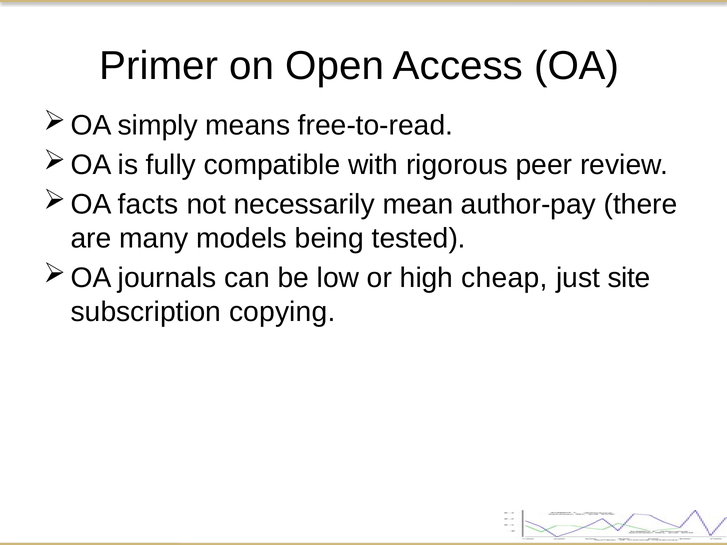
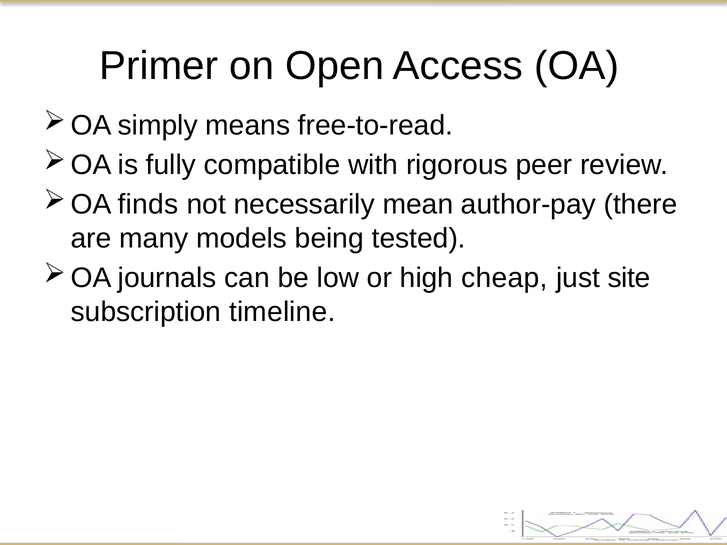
facts: facts -> finds (148, 205)
copying: copying -> timeline (282, 312)
